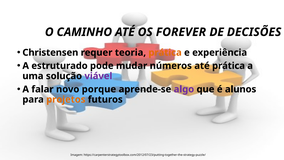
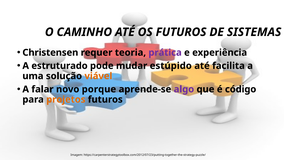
OS FOREVER: FOREVER -> FUTUROS (181, 32)
DECISÕES: DECISÕES -> SISTEMAS (254, 32)
prática colour: orange -> purple (165, 52)
números: números -> estúpido (171, 66)
até prática: prática -> facilita (228, 66)
viável colour: purple -> orange (98, 76)
alunos: alunos -> código (241, 89)
